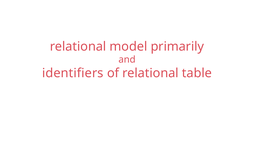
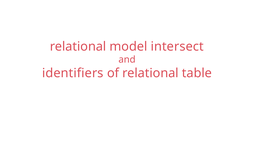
primarily: primarily -> intersect (177, 46)
